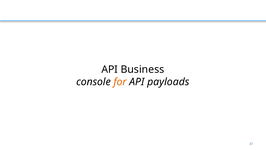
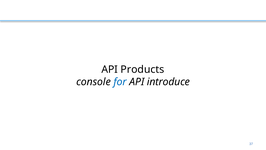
Business: Business -> Products (142, 69)
for colour: orange -> blue (120, 82)
payloads: payloads -> introduce (168, 82)
